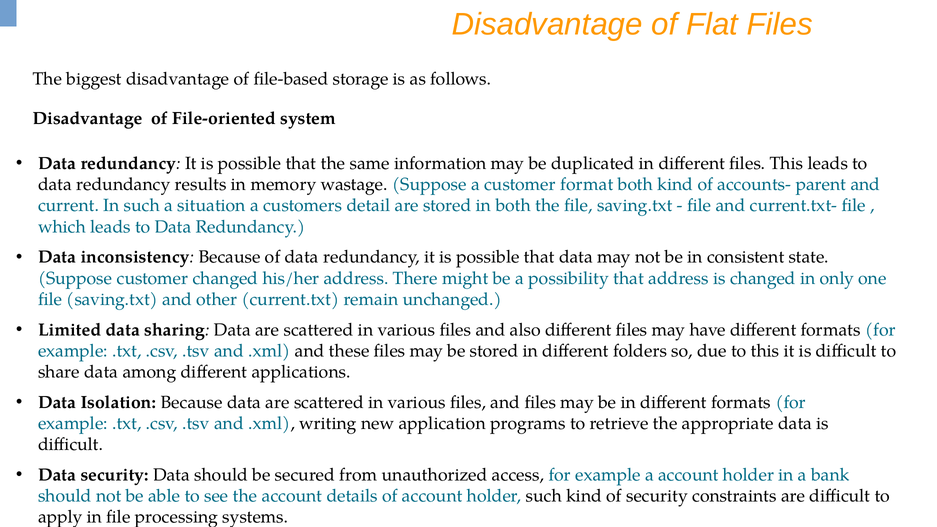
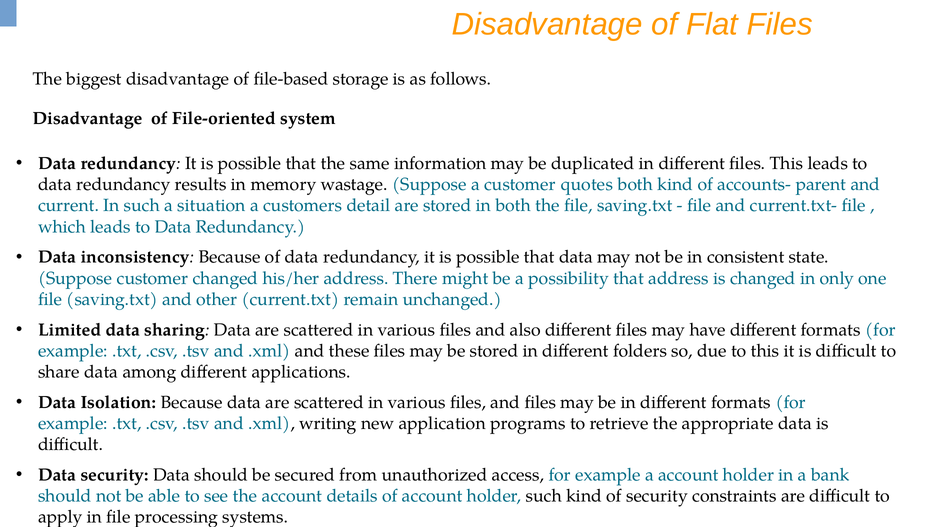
format: format -> quotes (587, 185)
